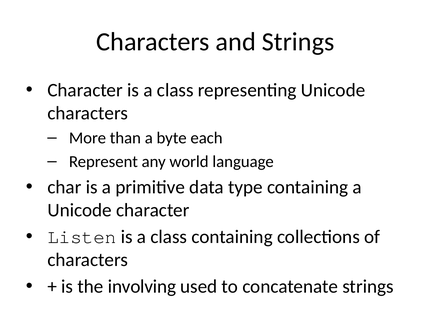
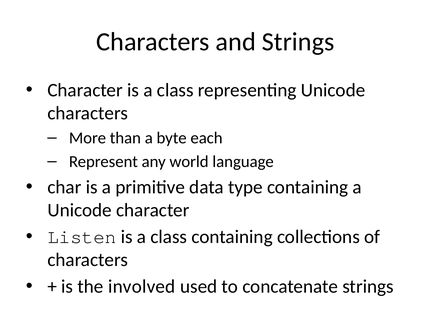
involving: involving -> involved (142, 287)
